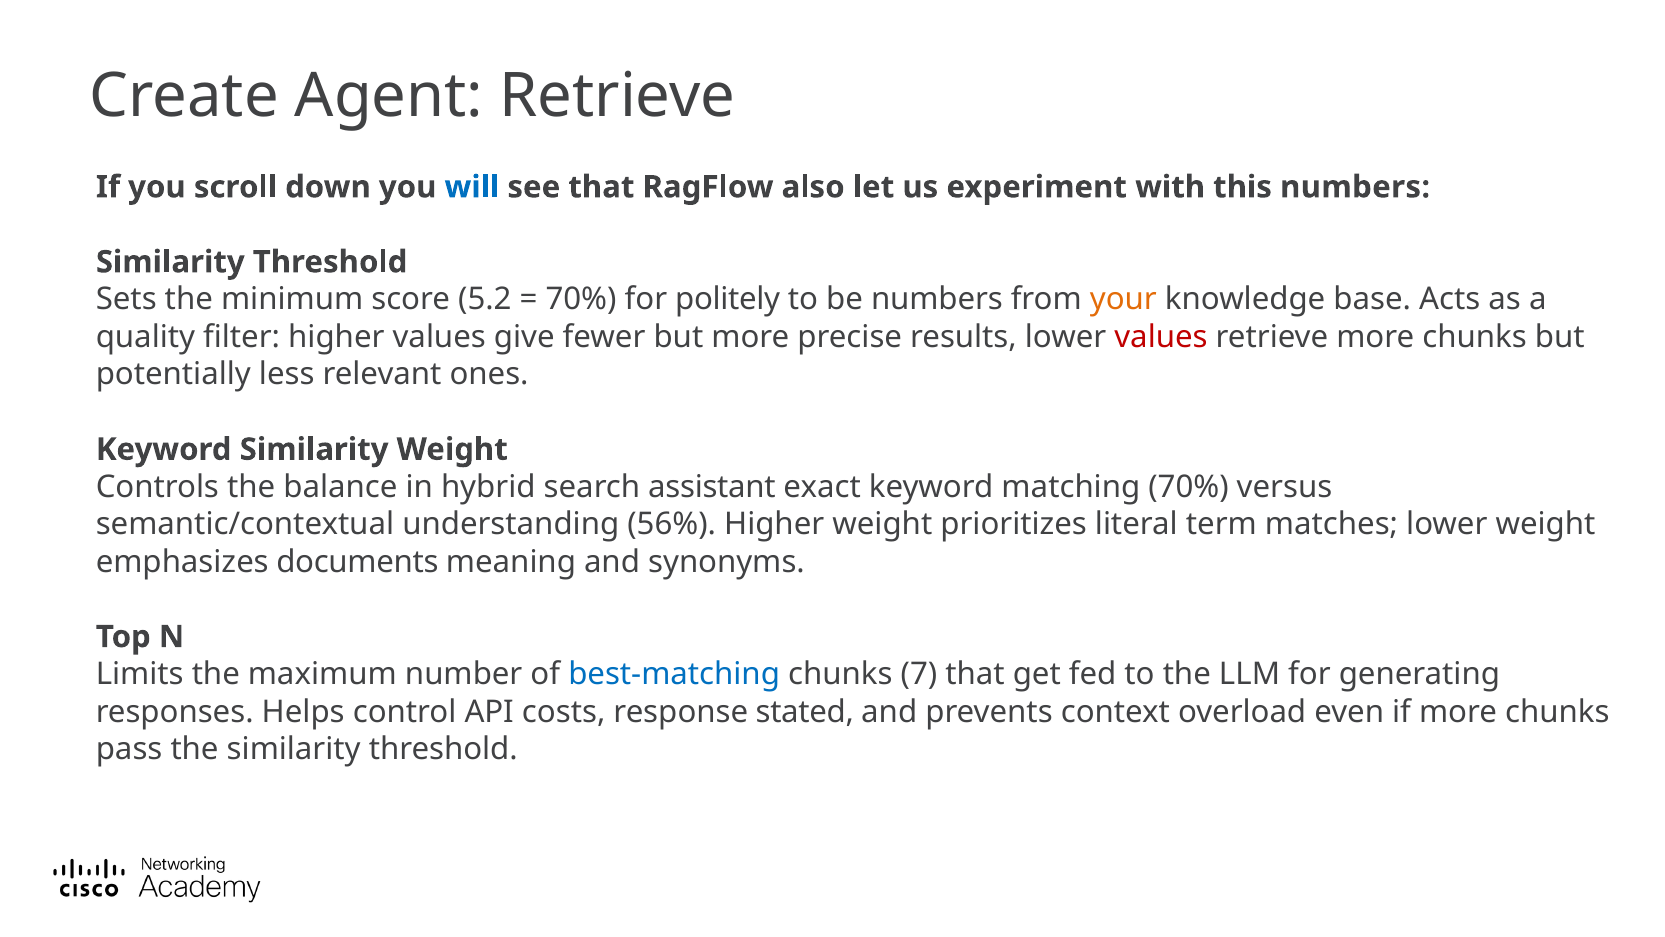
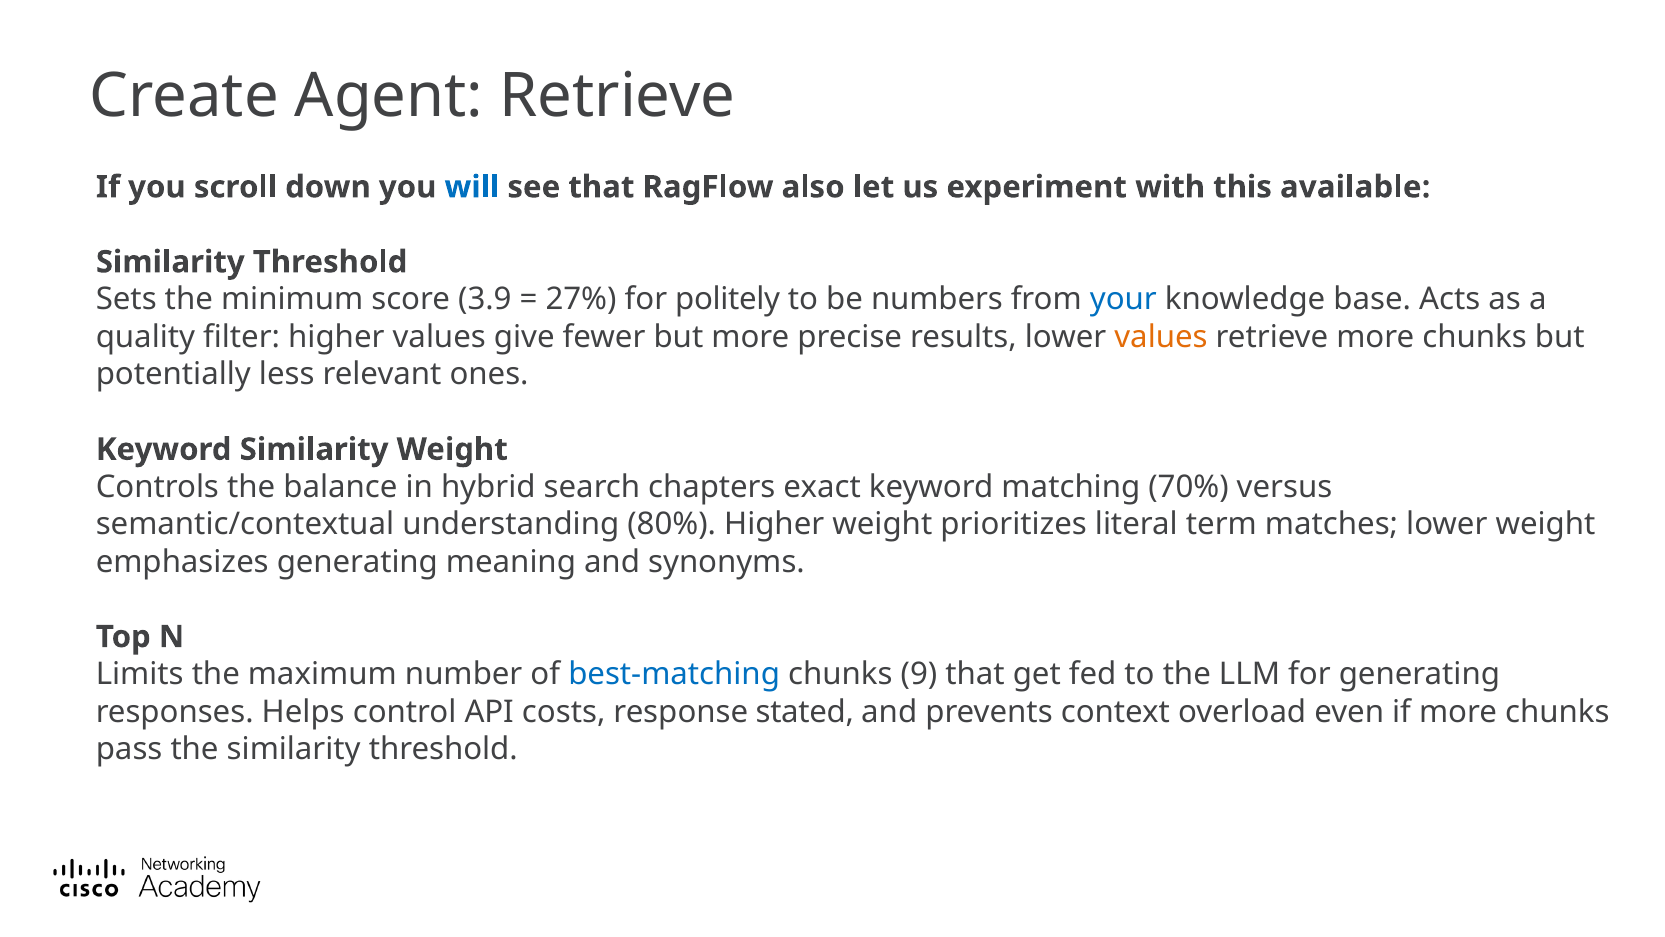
this numbers: numbers -> available (1355, 187)
5.2: 5.2 -> 3.9 (485, 300)
70%: 70% -> 27% (581, 300)
your colour: orange -> blue (1123, 300)
values colour: red -> orange (1161, 337)
assistant: assistant -> chapters (712, 487)
56%: 56% -> 80% (672, 524)
emphasizes documents: documents -> generating (357, 562)
7: 7 -> 9 (919, 674)
